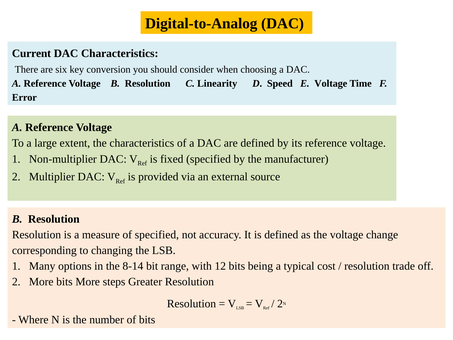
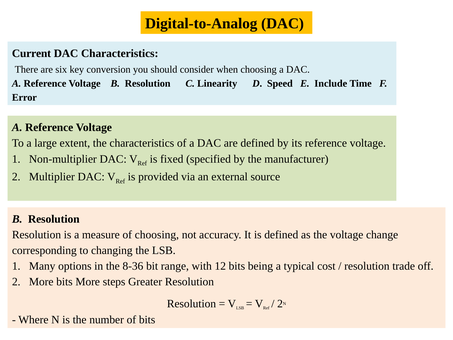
E Voltage: Voltage -> Include (331, 84)
of specified: specified -> choosing (157, 235)
8-14: 8-14 -> 8-36 (133, 266)
